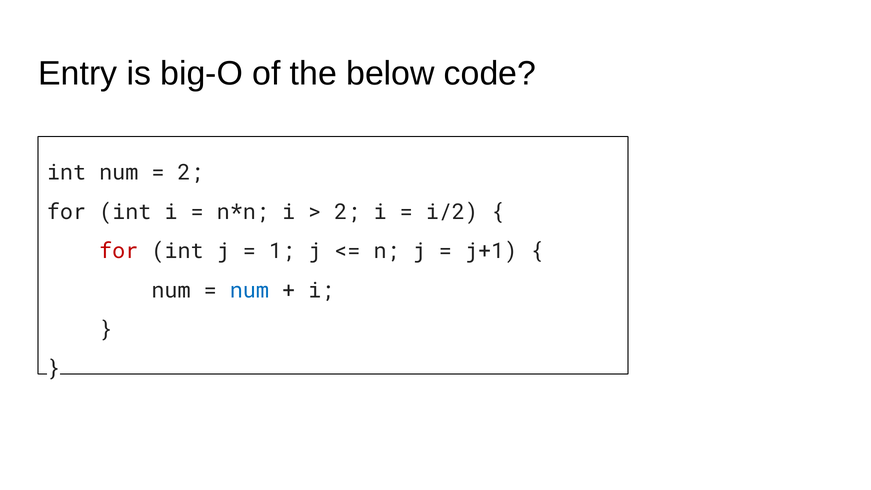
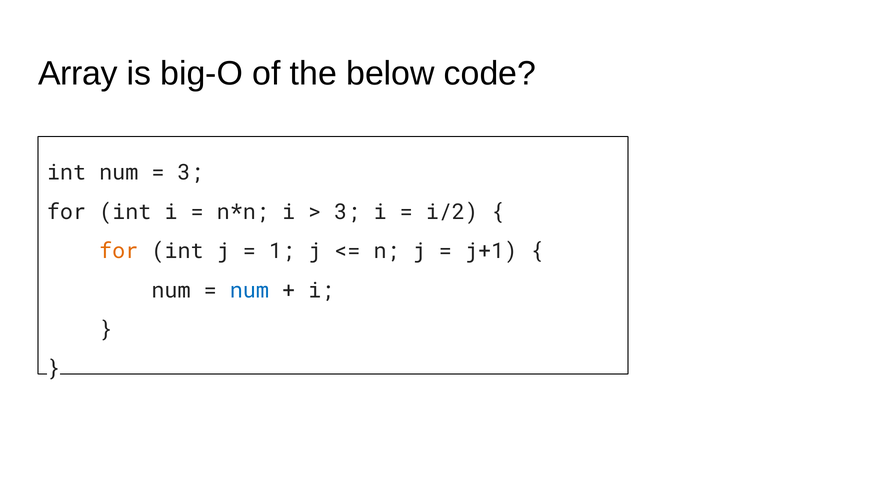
Entry: Entry -> Array (78, 74)
2: 2 -> 3 (191, 173)
2: 2 -> 3 (347, 212)
for colour: red -> orange (119, 251)
